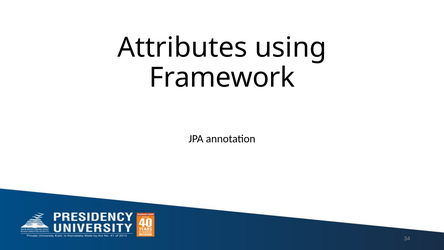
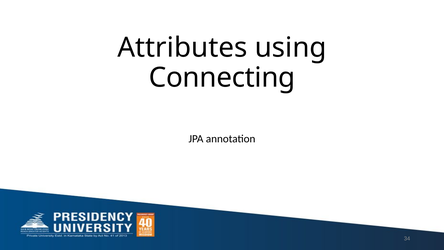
Framework: Framework -> Connecting (222, 78)
